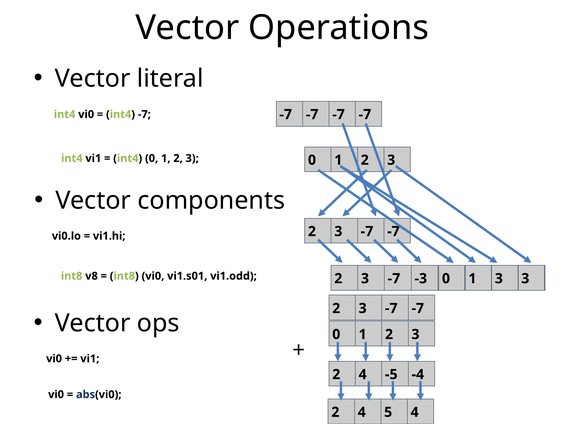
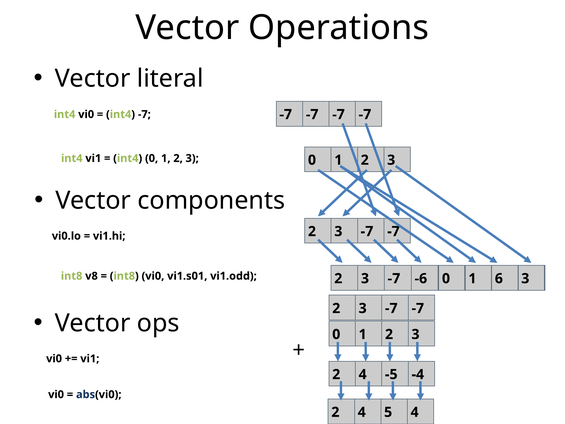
-3: -3 -> -6 (421, 278)
1 3: 3 -> 6 (499, 278)
